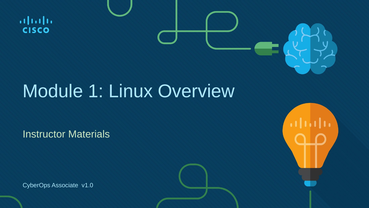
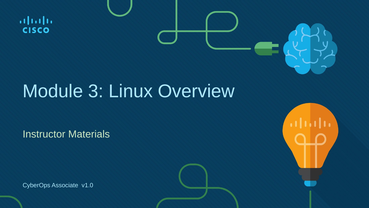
1: 1 -> 3 (96, 91)
